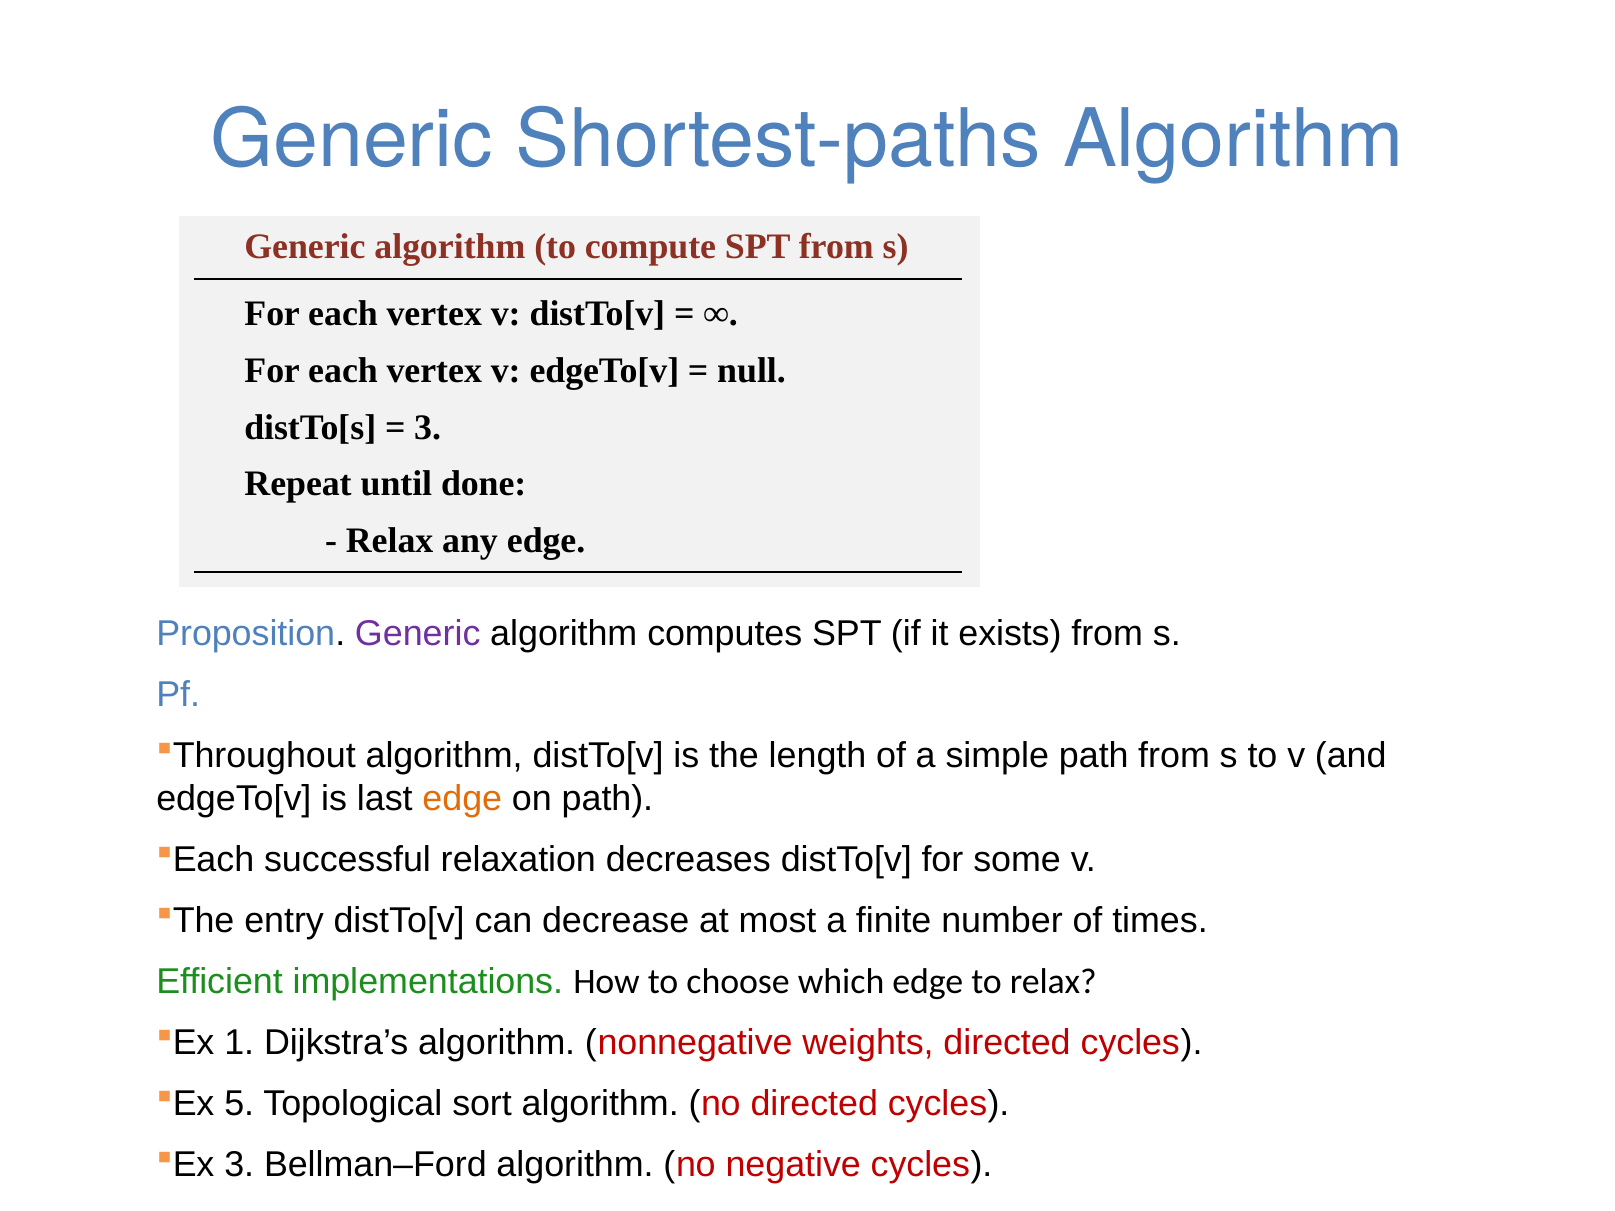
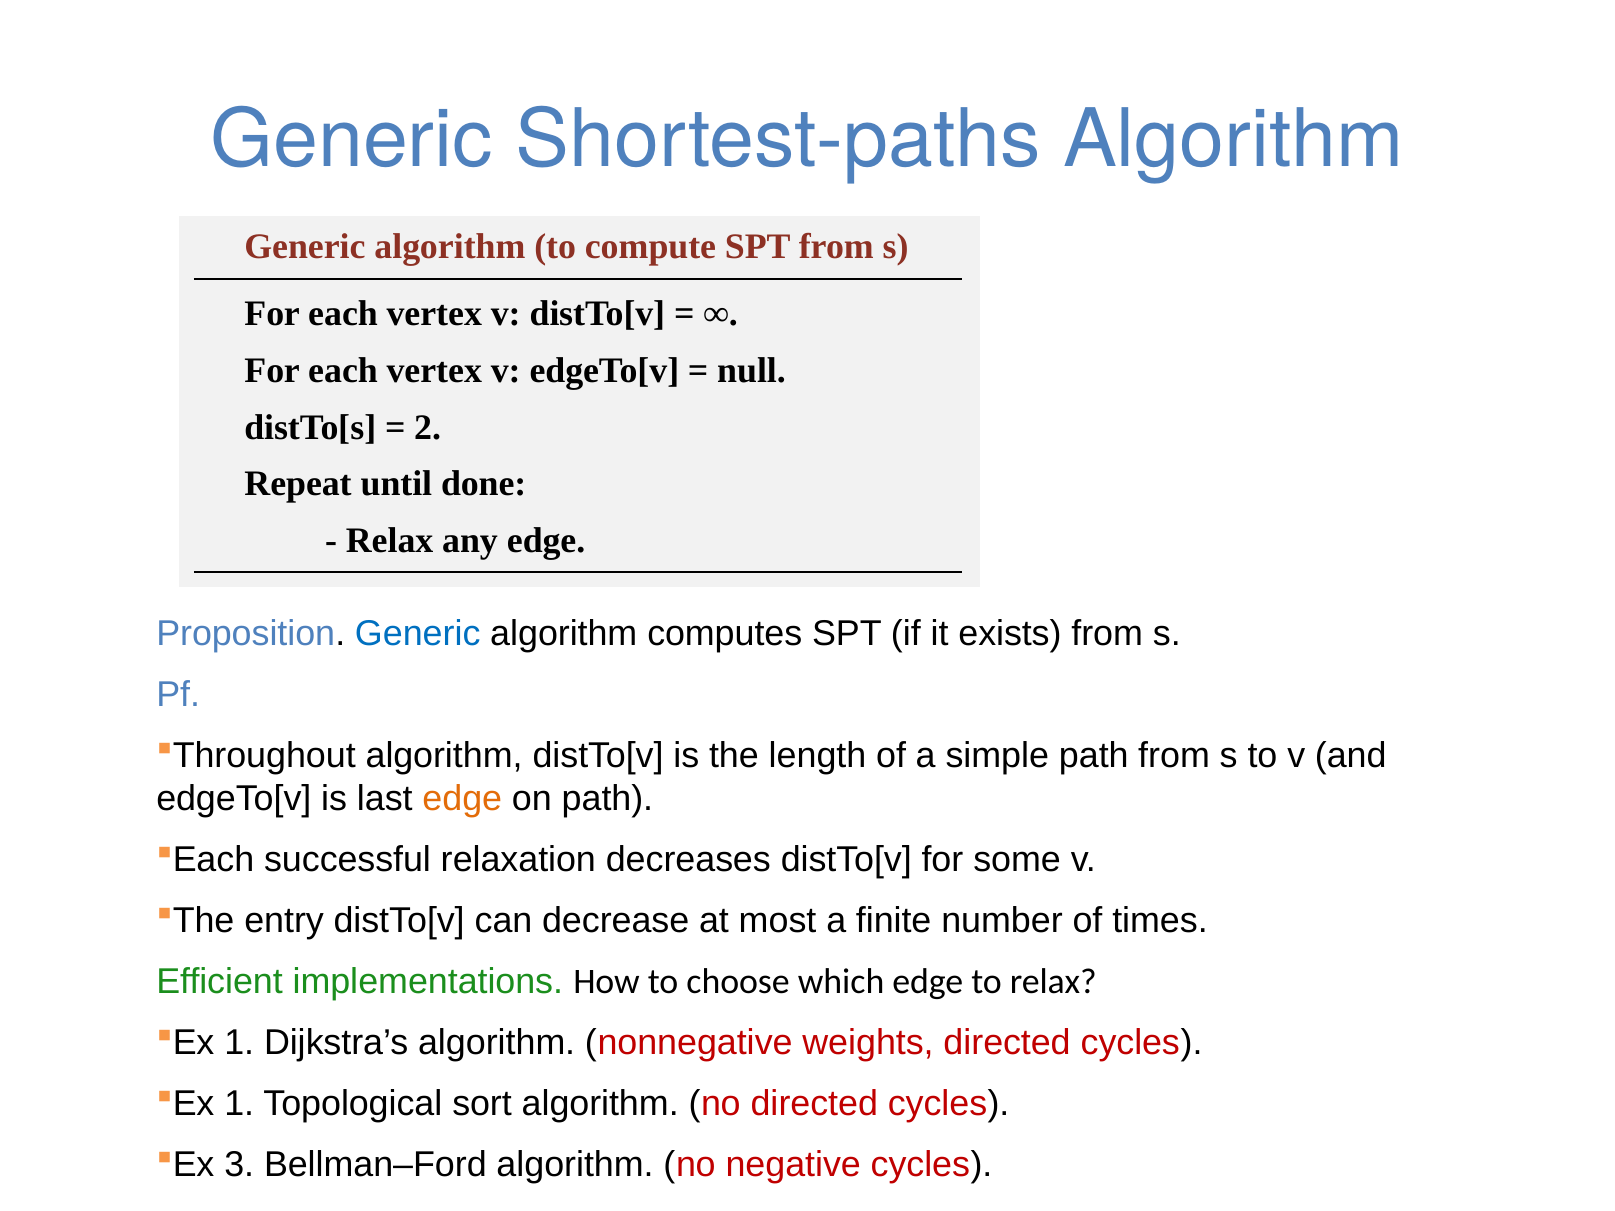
3: 3 -> 2 (428, 427)
Generic colour: purple -> blue (418, 634)
5: 5 -> 1 (239, 1104)
